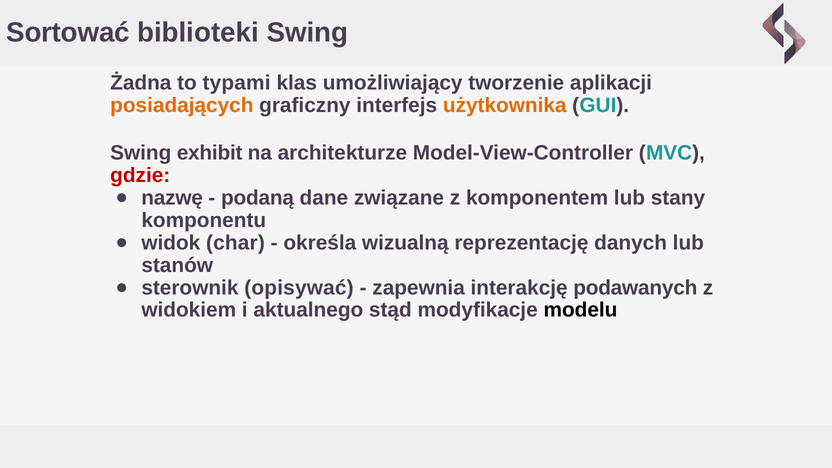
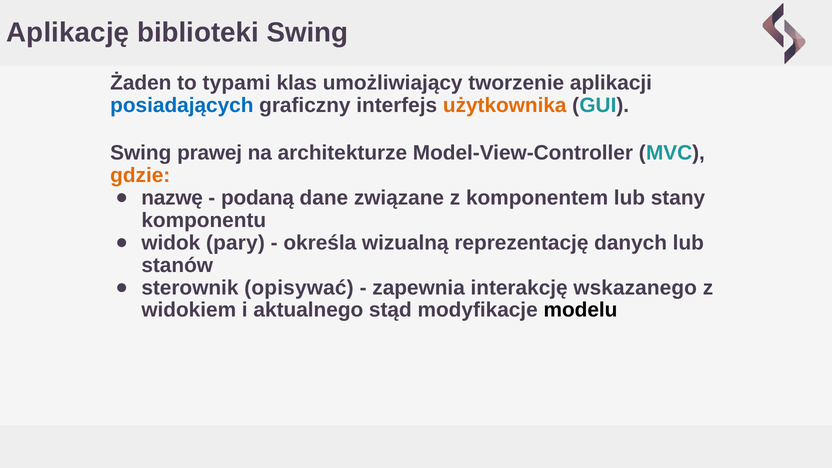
Sortować: Sortować -> Aplikację (68, 33)
Żadna: Żadna -> Żaden (141, 83)
posiadających colour: orange -> blue (182, 106)
exhibit: exhibit -> prawej (210, 153)
gdzie colour: red -> orange (140, 175)
char: char -> pary (235, 243)
podawanych: podawanych -> wskazanego (635, 288)
